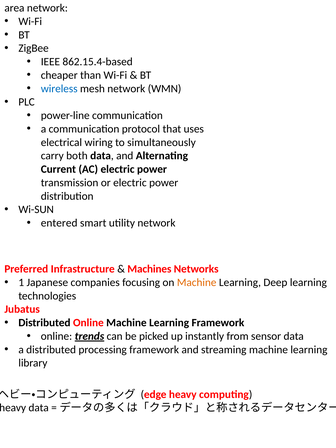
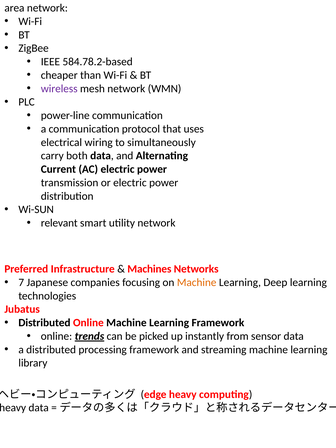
862.15.4-based: 862.15.4-based -> 584.78.2-based (98, 62)
wireless colour: blue -> purple (59, 89)
entered: entered -> relevant (59, 223)
1: 1 -> 7 (21, 282)
